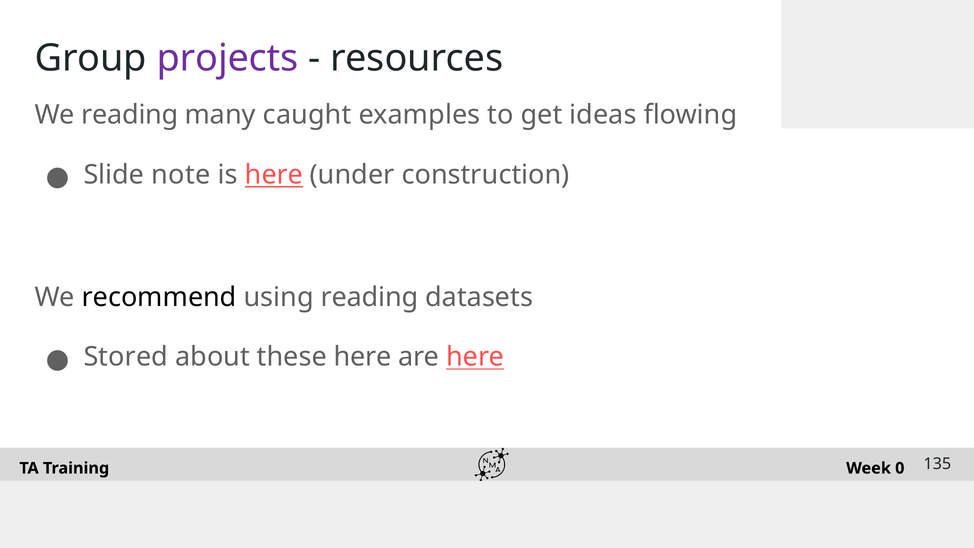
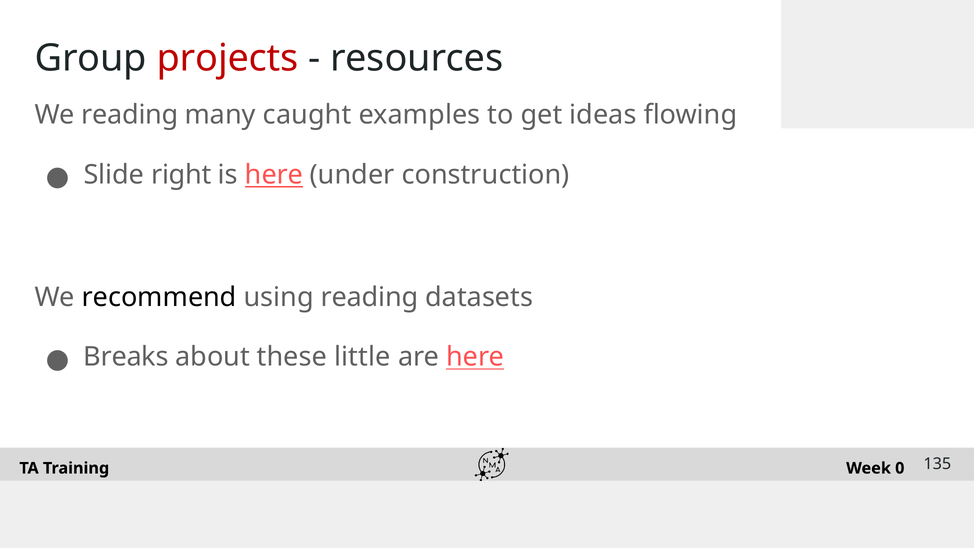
projects colour: purple -> red (228, 58)
note: note -> right (181, 175)
Stored: Stored -> Breaks (126, 357)
these here: here -> little (362, 357)
